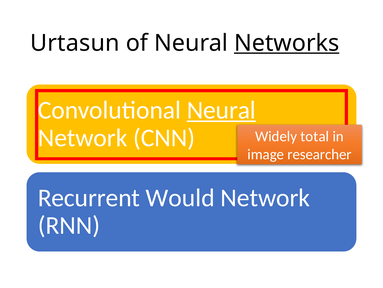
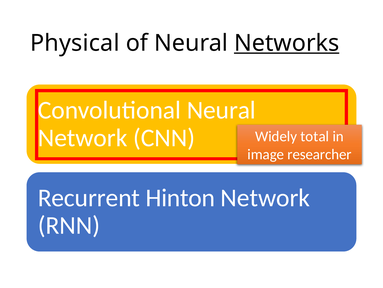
Urtasun: Urtasun -> Physical (75, 43)
Neural underline: present -> none (221, 110)
Would: Would -> Hinton (180, 197)
